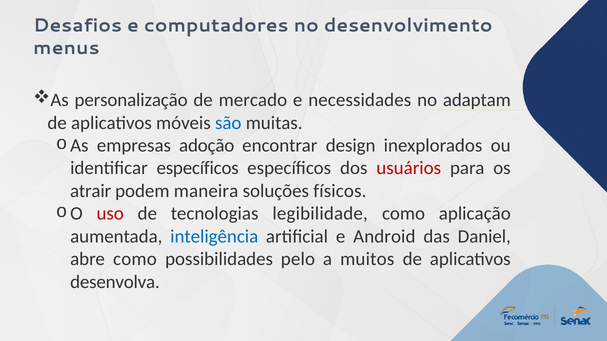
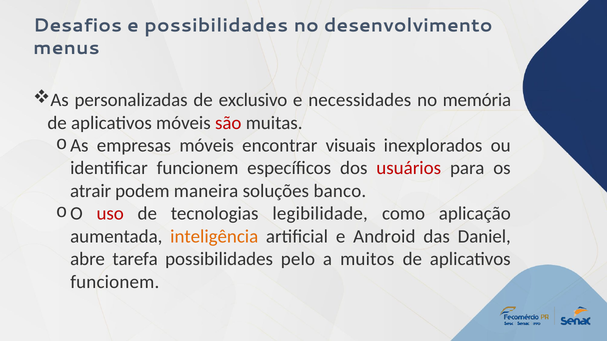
e computadores: computadores -> possibilidades (216, 25)
personalização: personalização -> personalizadas (131, 100)
mercado: mercado -> exclusivo (253, 100)
adaptam: adaptam -> memória (477, 100)
são colour: blue -> red (228, 123)
empresas adoção: adoção -> móveis (207, 146)
design: design -> visuais (351, 146)
identificar específicos: específicos -> funcionem (198, 168)
físicos: físicos -> banco (340, 191)
inteligência colour: blue -> orange (214, 237)
abre como: como -> tarefa (135, 259)
desenvolva: desenvolva -> funcionem (115, 282)
